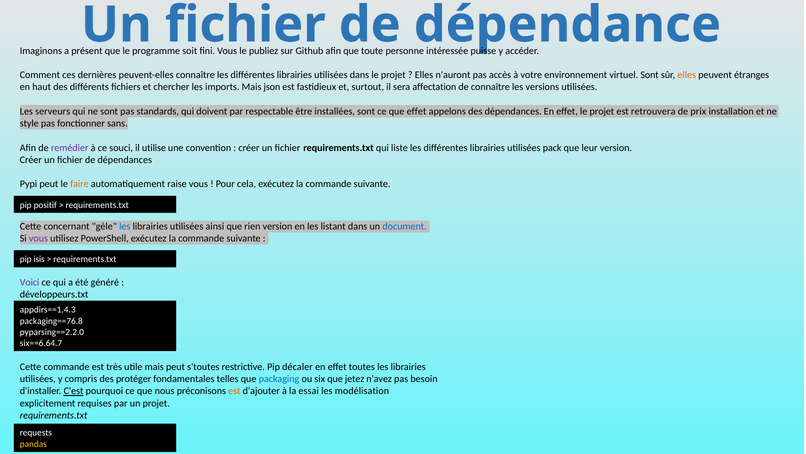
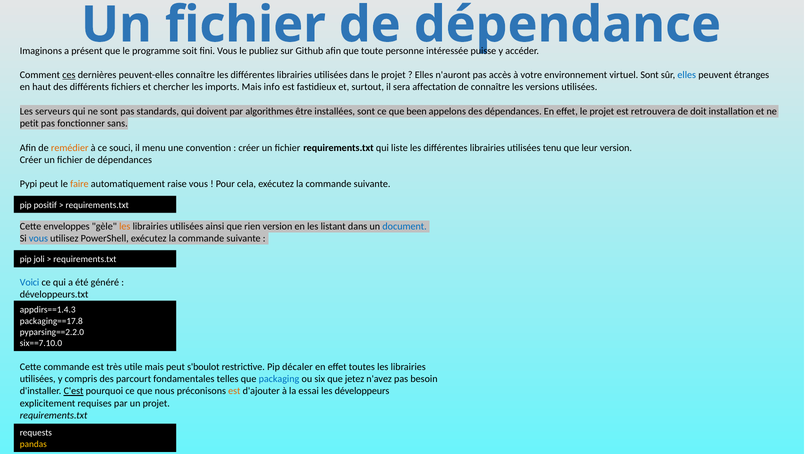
ces underline: none -> present (69, 75)
elles colour: orange -> blue (687, 75)
json: json -> info (272, 87)
respectable: respectable -> algorithmes (269, 111)
que effet: effet -> been (417, 111)
prix: prix -> doit (698, 111)
style: style -> petit (29, 123)
remédier colour: purple -> orange (70, 147)
utilise: utilise -> menu (154, 147)
pack: pack -> tenu (552, 147)
concernant: concernant -> enveloppes (67, 226)
les colour: blue -> orange (125, 226)
vous colour: purple -> blue (38, 238)
isis: isis -> joli (39, 259)
Voici colour: purple -> blue (30, 282)
packaging==76.8: packaging==76.8 -> packaging==17.8 (51, 321)
six==6.64.7: six==6.64.7 -> six==7.10.0 (41, 343)
s'toutes: s'toutes -> s'boulot (203, 366)
protéger: protéger -> parcourt (134, 378)
modélisation: modélisation -> développeurs (362, 391)
